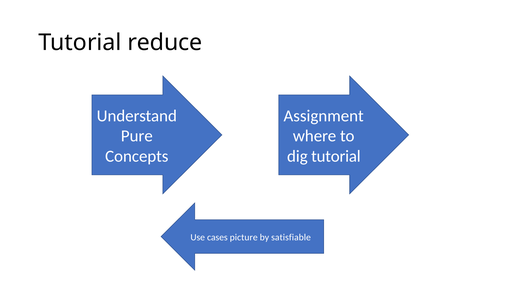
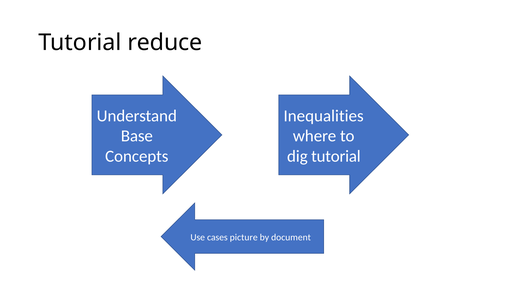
Assignment: Assignment -> Inequalities (324, 116)
Pure: Pure -> Base (137, 136)
satisfiable: satisfiable -> document (291, 238)
